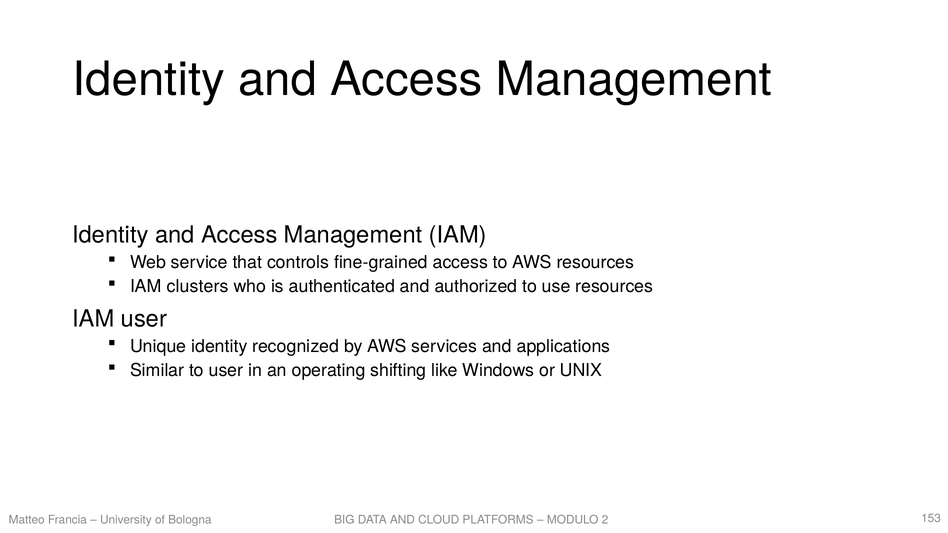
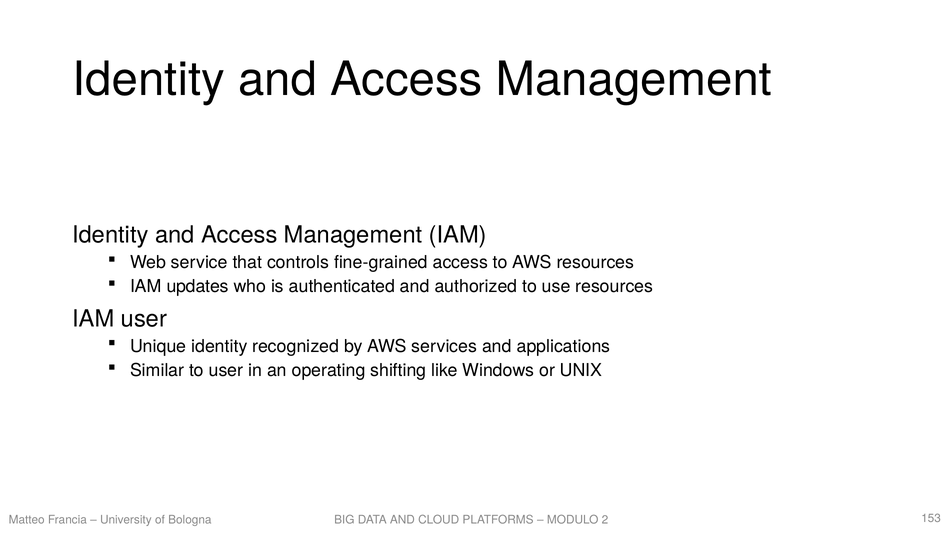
clusters: clusters -> updates (198, 287)
